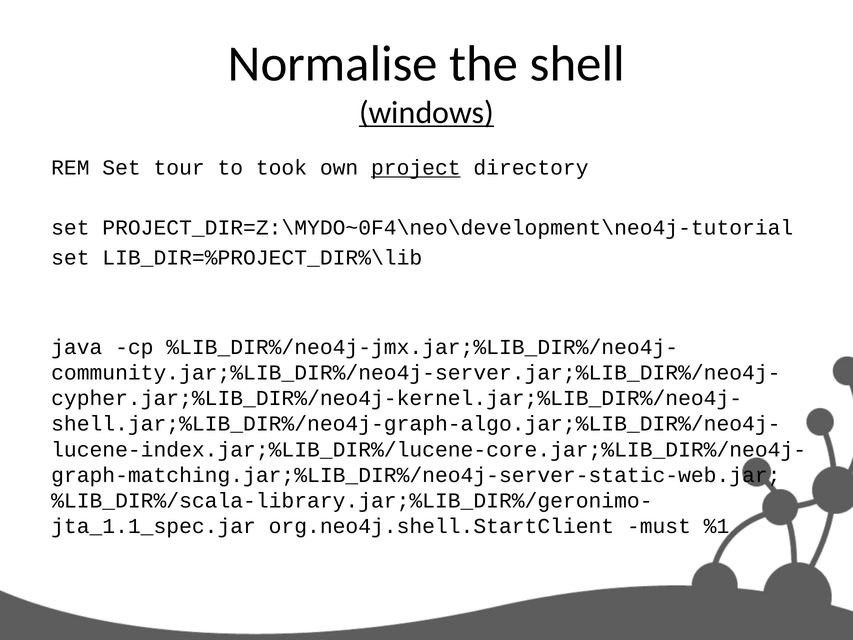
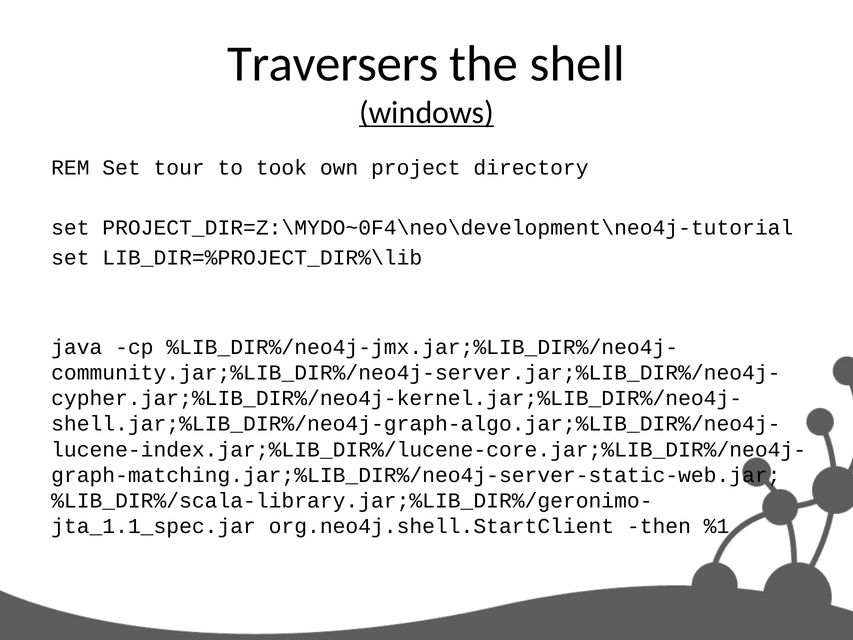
Normalise: Normalise -> Traversers (333, 64)
project underline: present -> none (416, 168)
must: must -> then (659, 526)
